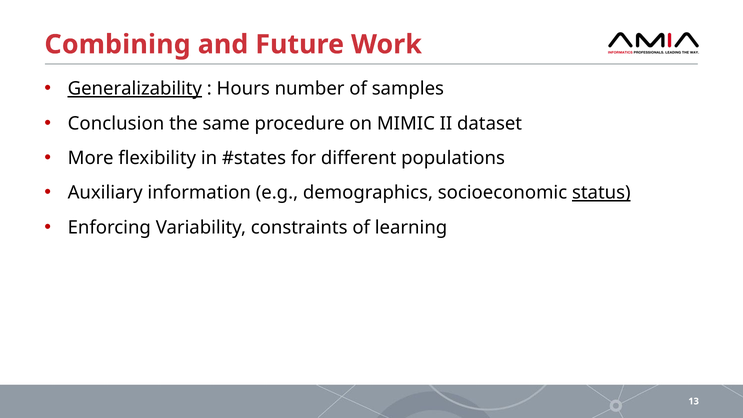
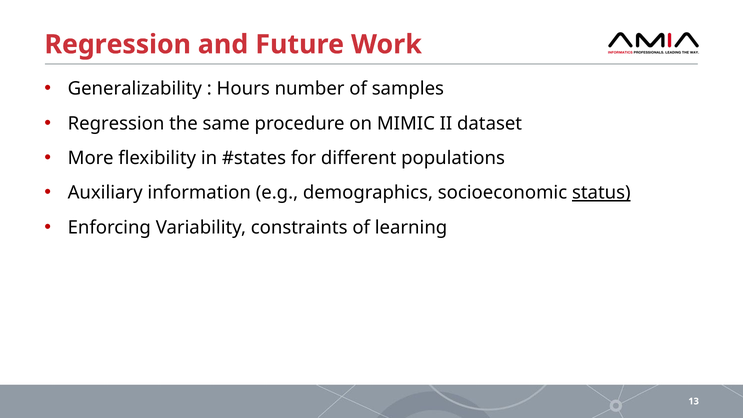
Combining: Combining -> Regression (118, 44)
Generalizability underline: present -> none (135, 89)
Conclusion: Conclusion -> Regression (116, 123)
